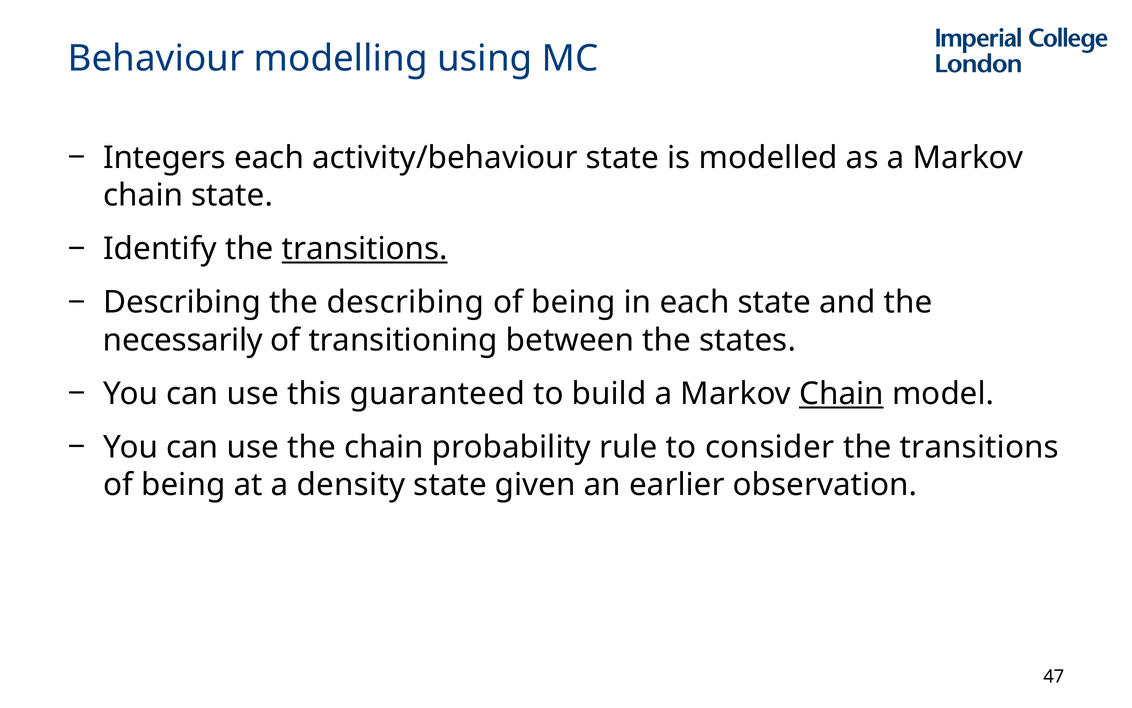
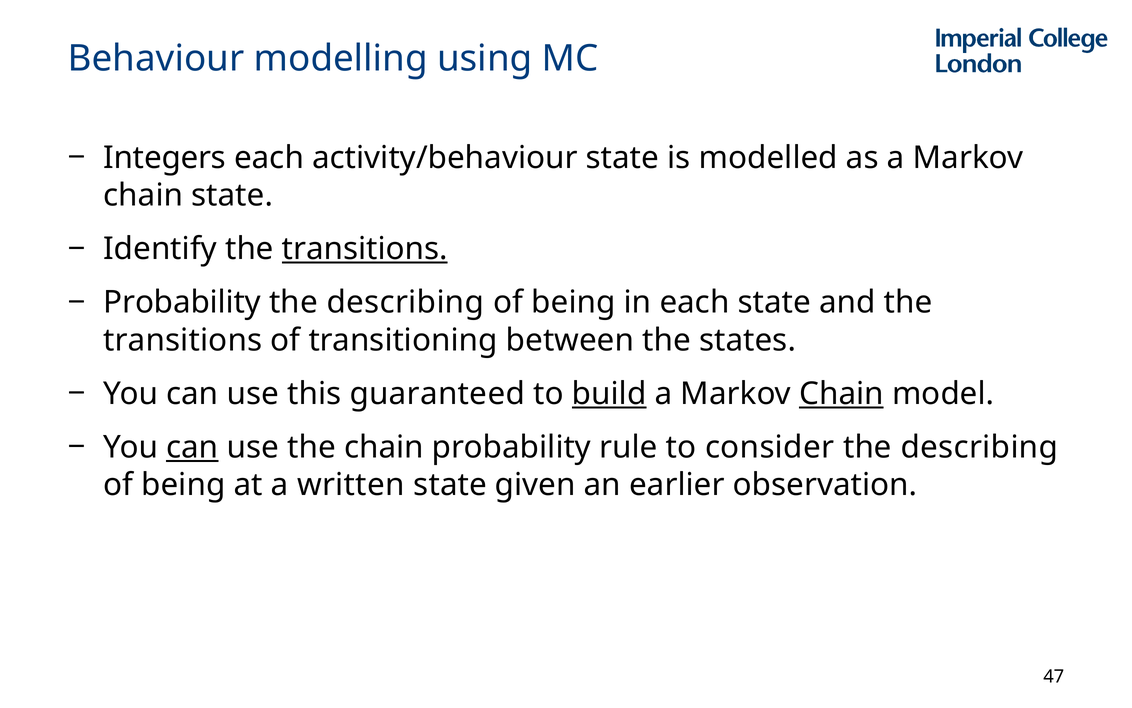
Describing: Describing -> Probability (182, 302)
necessarily: necessarily -> transitions (183, 340)
build underline: none -> present (609, 394)
can underline: none -> present (192, 447)
transitions: transitions -> describing (979, 447)
density: density -> written (351, 485)
